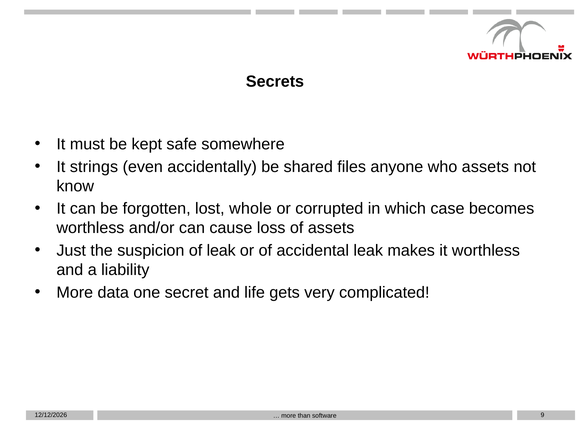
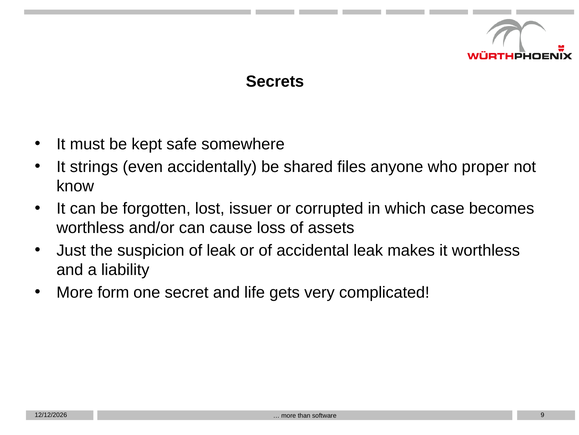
who assets: assets -> proper (485, 166)
whole: whole -> issuer (251, 208)
data: data -> form (113, 292)
